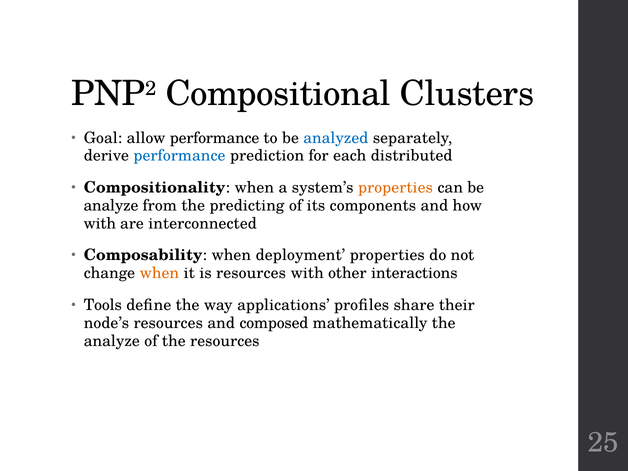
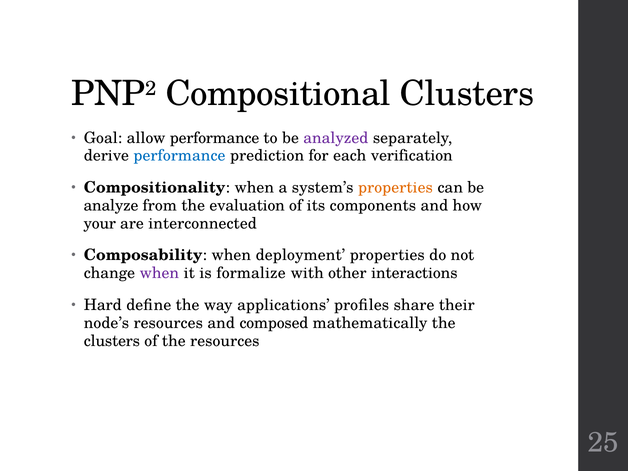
analyzed colour: blue -> purple (336, 138)
distributed: distributed -> verification (412, 156)
predicting: predicting -> evaluation (247, 206)
with: with -> your (100, 223)
when colour: orange -> purple (159, 273)
is resources: resources -> formalize (251, 273)
Tools: Tools -> Hard (103, 305)
analyze: analyze -> clusters (112, 341)
